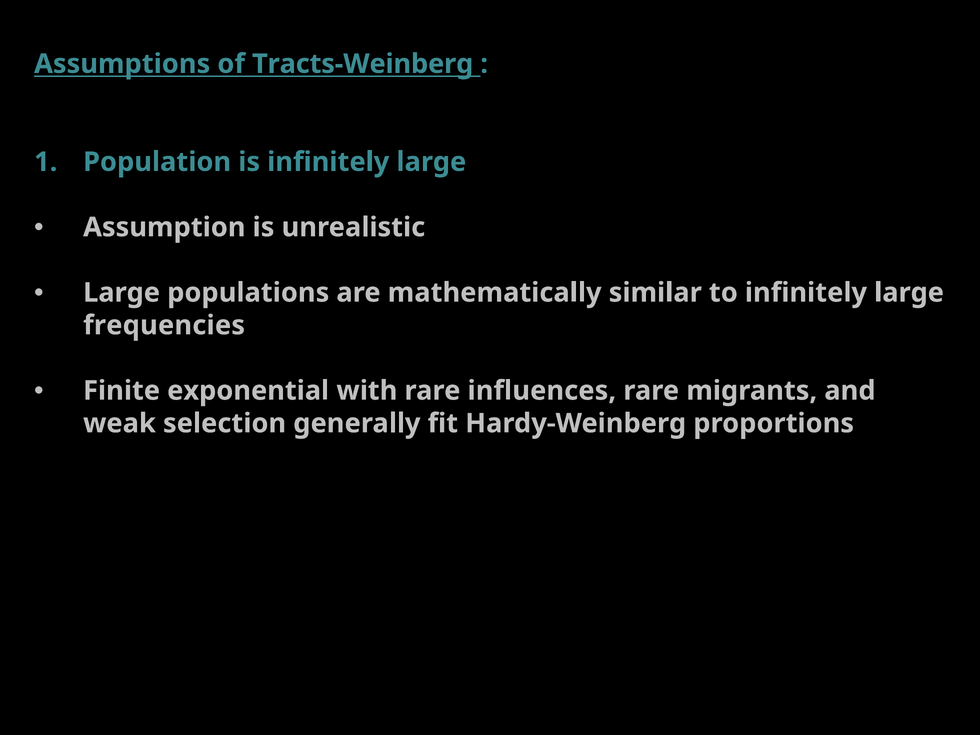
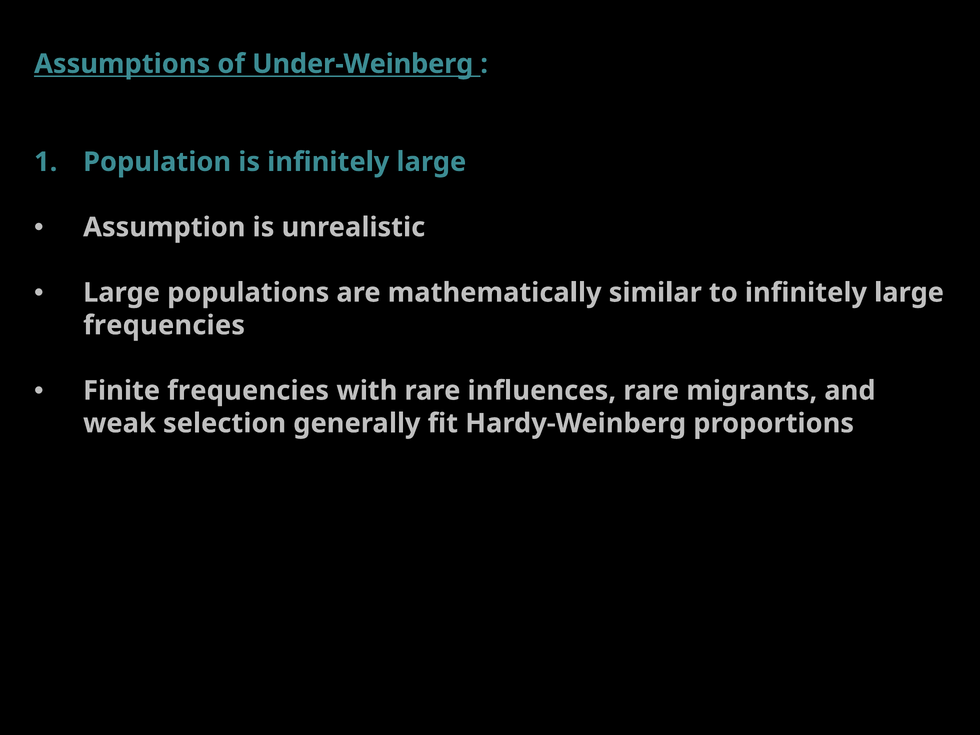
Tracts-Weinberg: Tracts-Weinberg -> Under-Weinberg (363, 64)
Finite exponential: exponential -> frequencies (248, 391)
